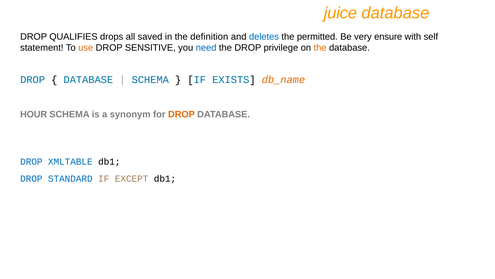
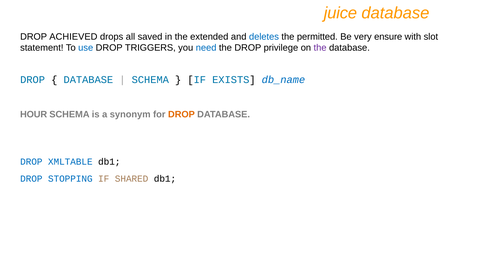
QUALIFIES: QUALIFIES -> ACHIEVED (73, 37)
definition: definition -> extended (209, 37)
self: self -> slot (431, 37)
use colour: orange -> blue (86, 48)
SENSITIVE: SENSITIVE -> TRIGGERS (150, 48)
the colour: orange -> purple (320, 48)
db_name colour: orange -> blue (283, 80)
STANDARD: STANDARD -> STOPPING (70, 178)
EXCEPT: EXCEPT -> SHARED (132, 178)
